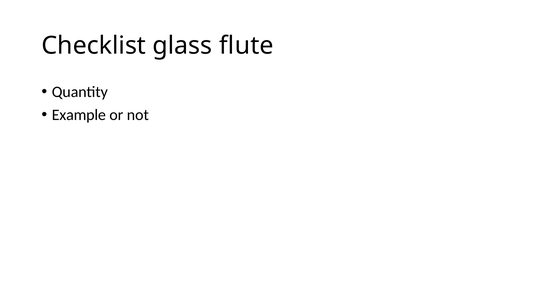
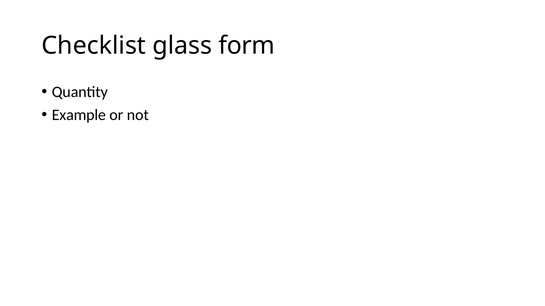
flute: flute -> form (247, 46)
